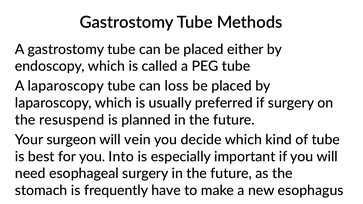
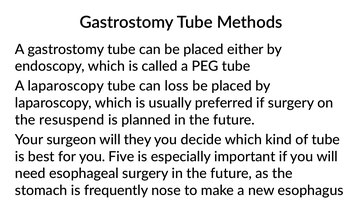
vein: vein -> they (138, 140)
Into: Into -> Five (121, 157)
have: have -> nose (166, 191)
